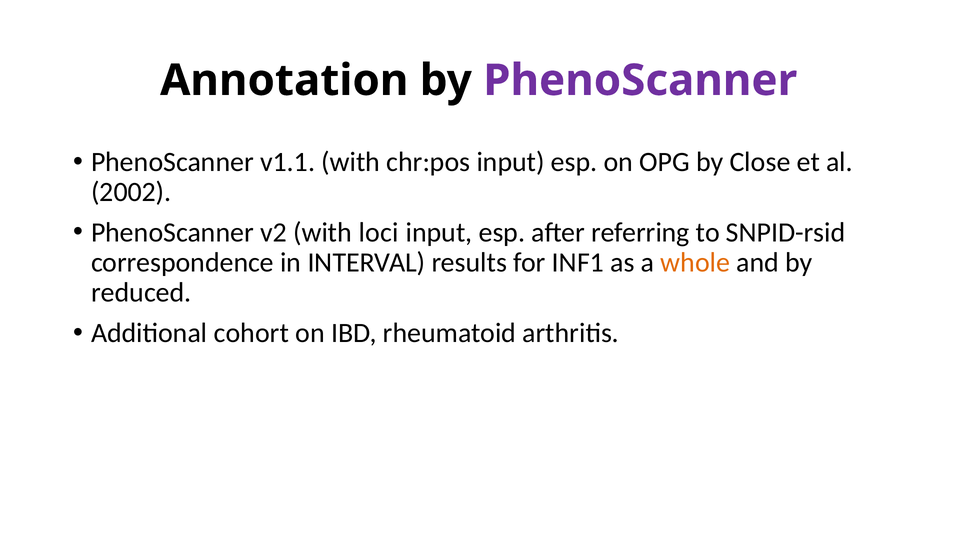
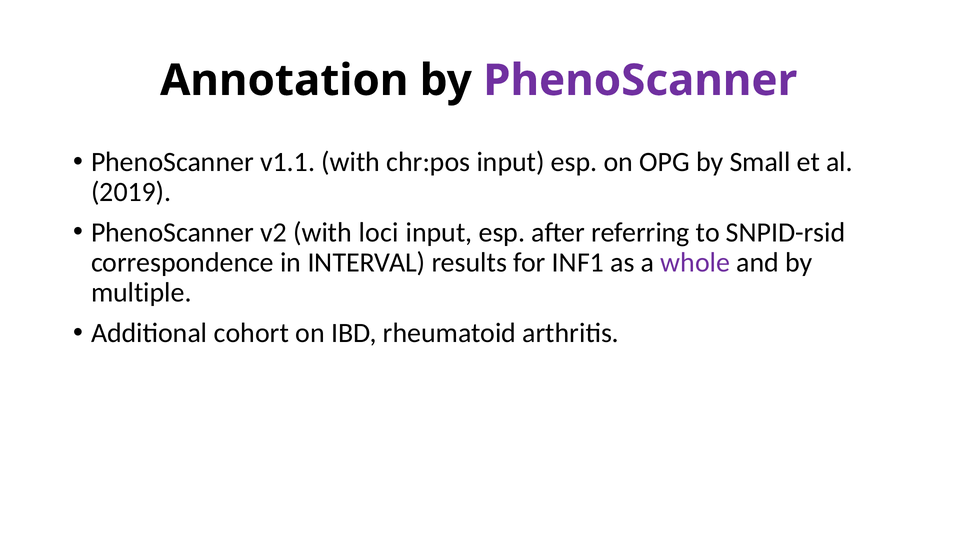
Close: Close -> Small (760, 162)
2002: 2002 -> 2019 (131, 192)
whole colour: orange -> purple (695, 263)
reduced: reduced -> multiple (141, 293)
